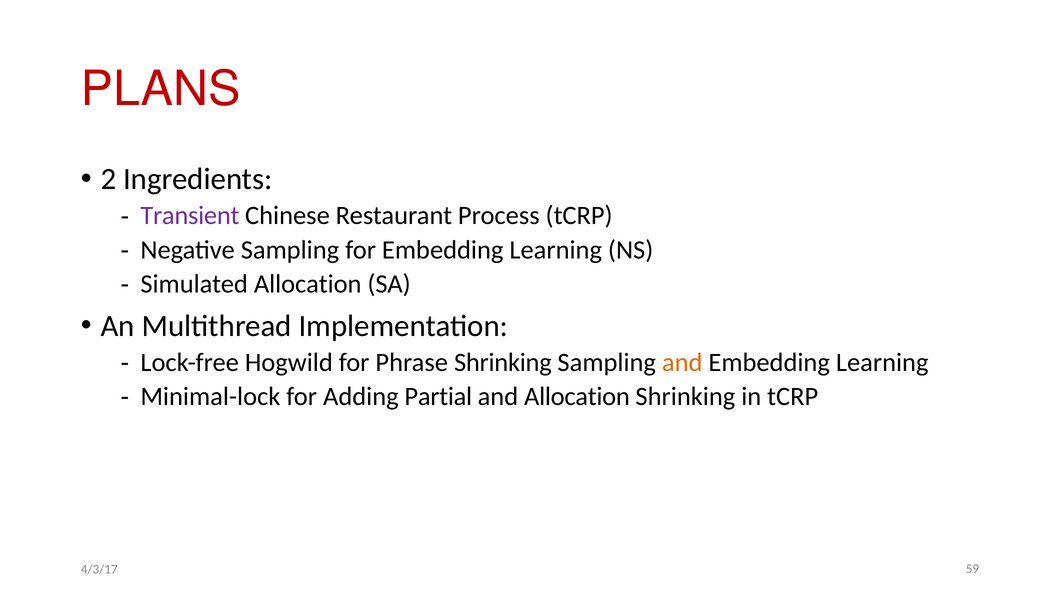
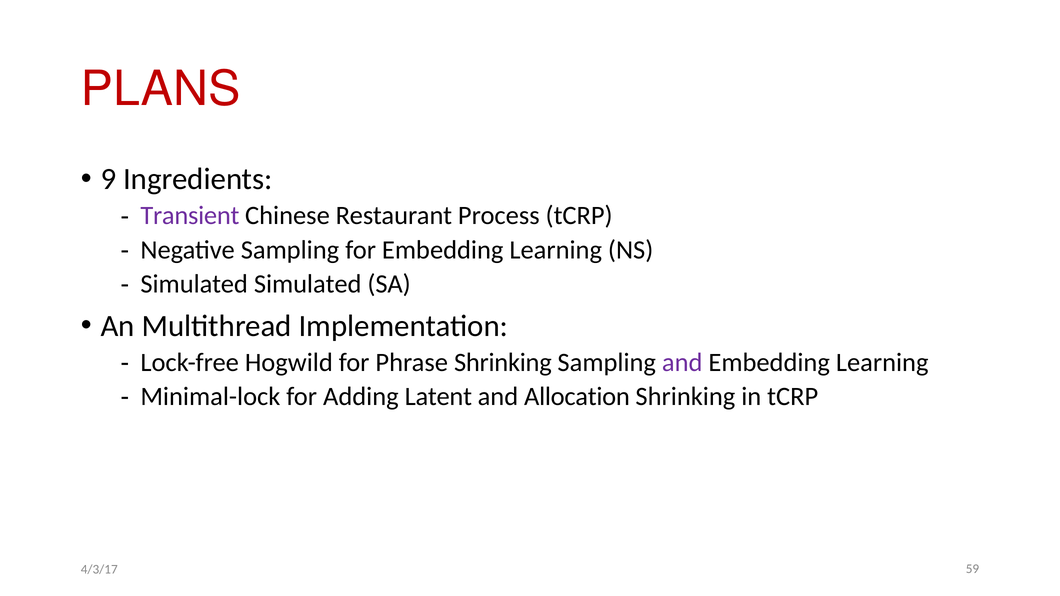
2: 2 -> 9 (109, 179)
Simulated Allocation: Allocation -> Simulated (308, 284)
and colour: orange -> purple (682, 363)
Partial: Partial -> Latent (438, 397)
